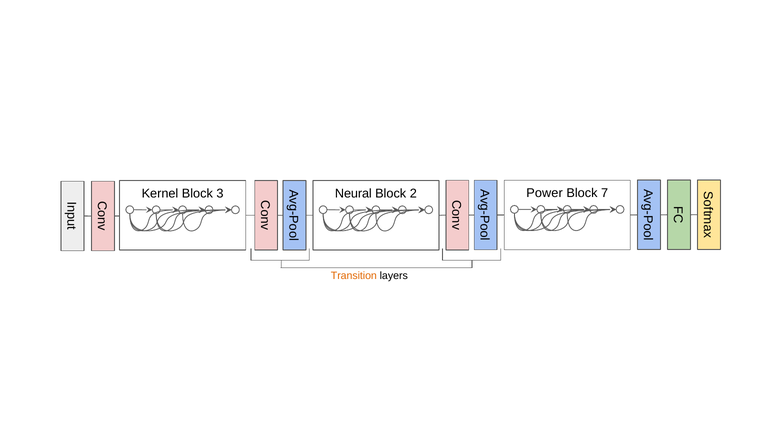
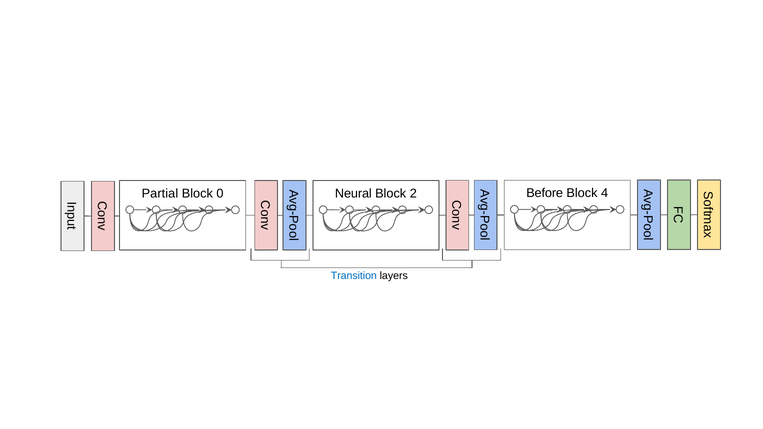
Kernel: Kernel -> Partial (160, 193)
3: 3 -> 0 (220, 193)
Power: Power -> Before (545, 193)
7: 7 -> 4 (605, 193)
Transition colour: orange -> blue (354, 276)
